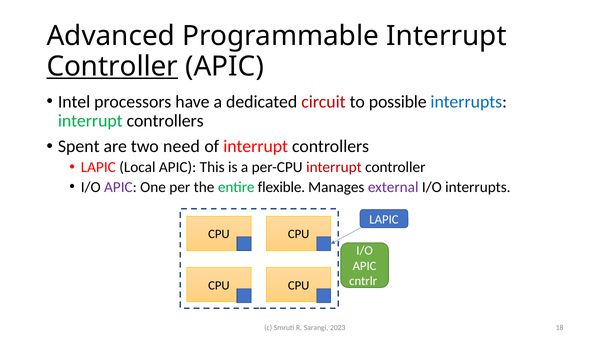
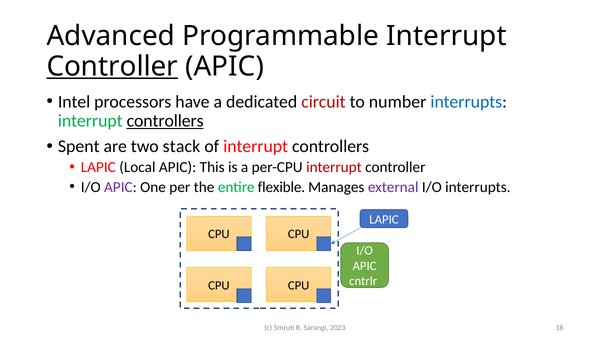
possible: possible -> number (398, 102)
controllers underline: none -> present (165, 121)
need: need -> stack (182, 146)
